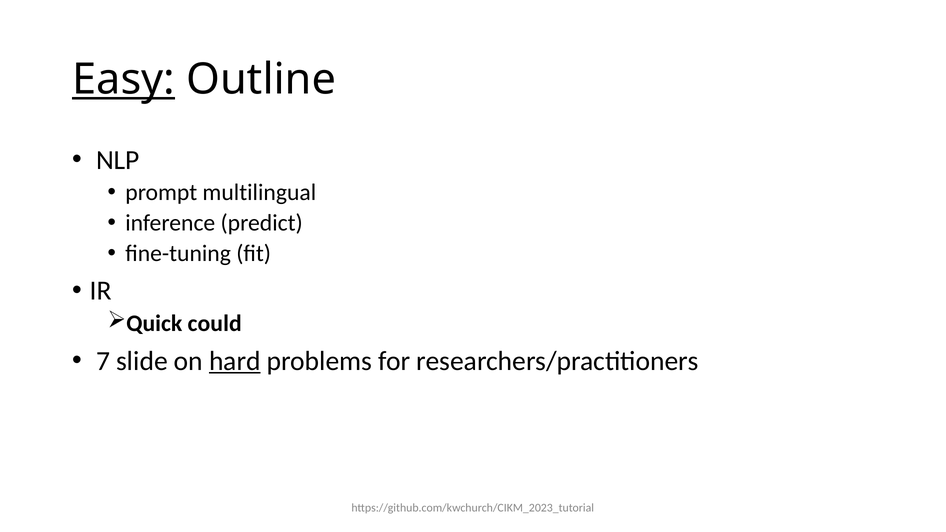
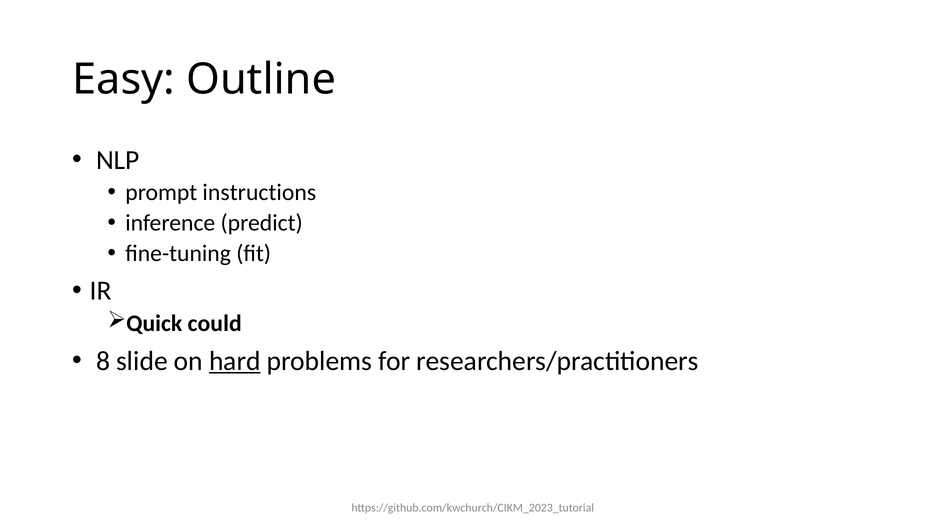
Easy underline: present -> none (124, 79)
multilingual: multilingual -> instructions (259, 193)
7: 7 -> 8 (103, 361)
